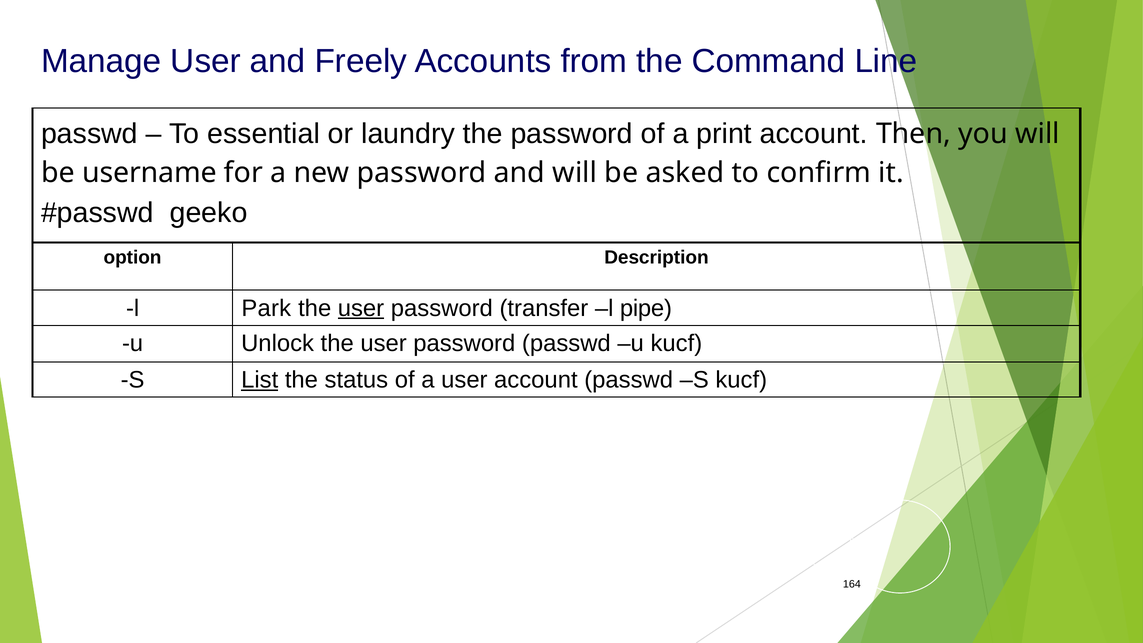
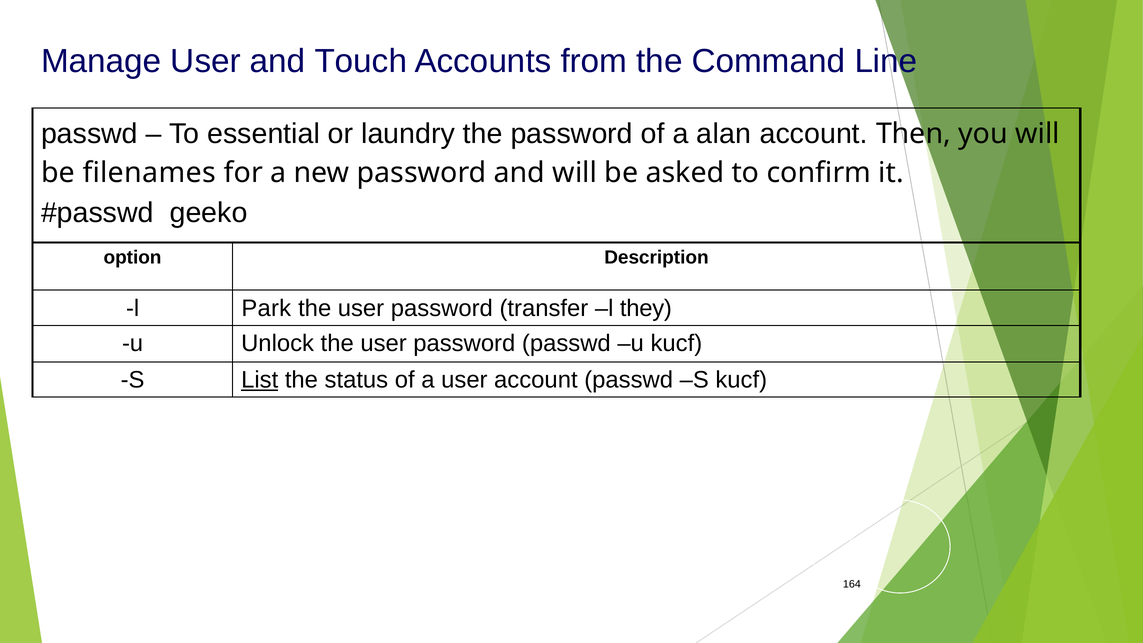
Freely: Freely -> Touch (361, 61)
print: print -> alan (724, 134)
username: username -> filenames (149, 173)
user underline: present -> none (361, 308)
pipe: pipe -> they (646, 308)
